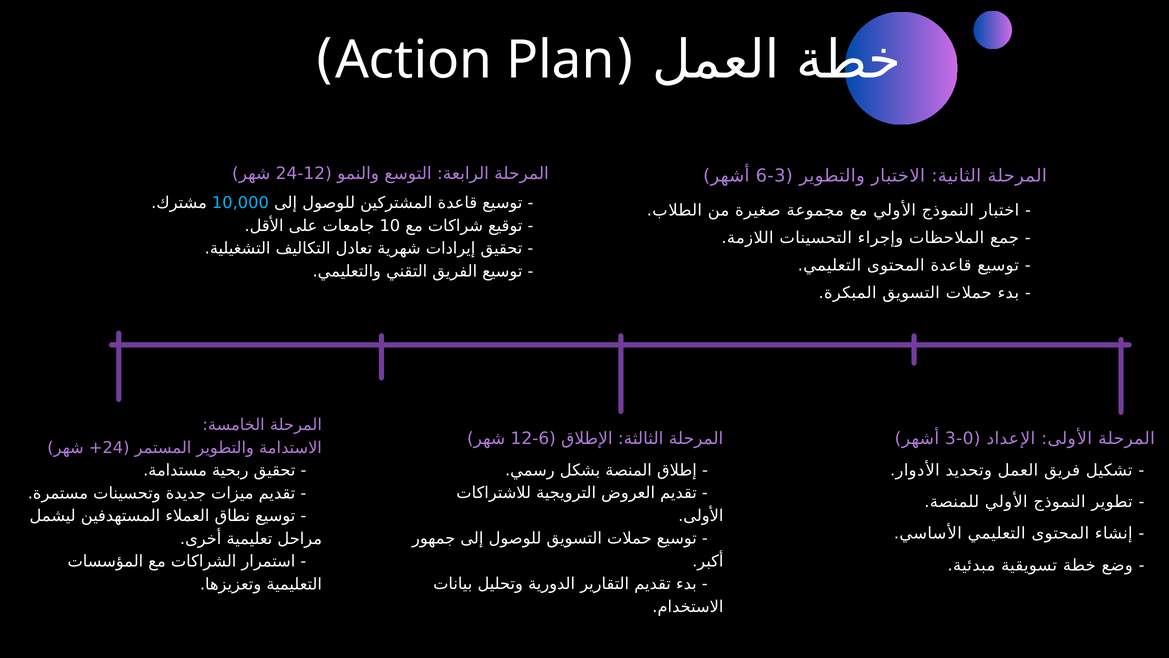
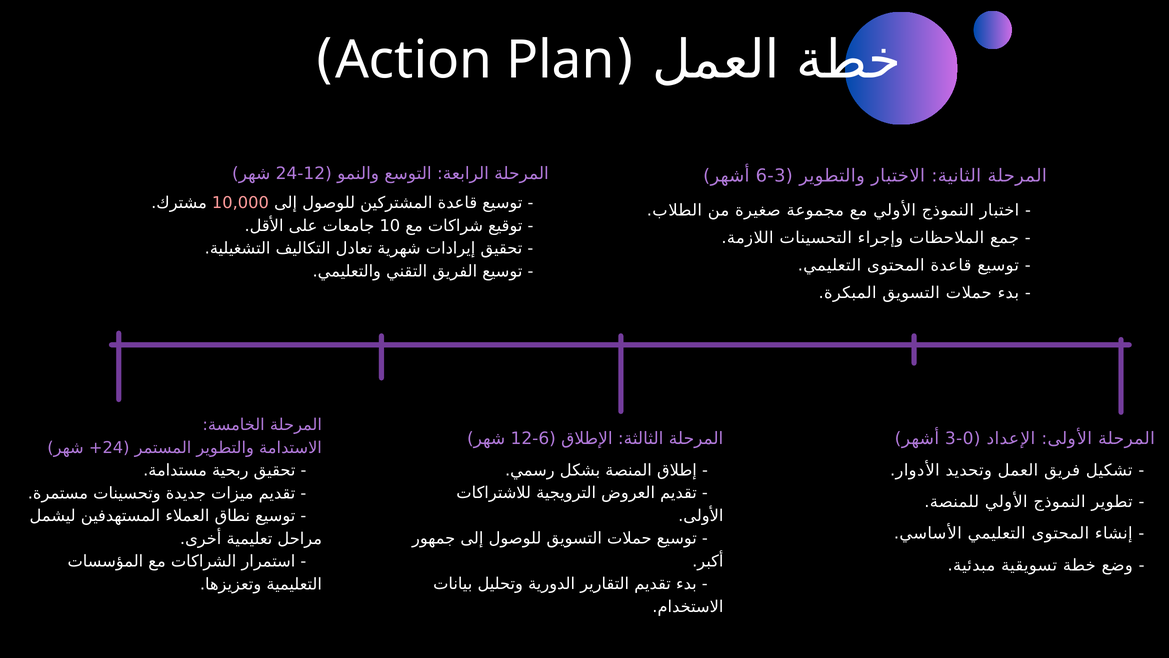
10,000 colour: light blue -> pink (240, 203)
